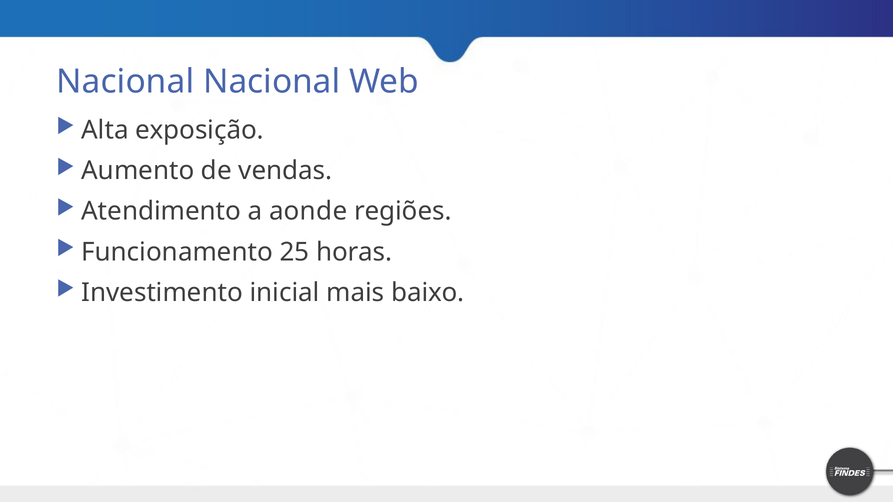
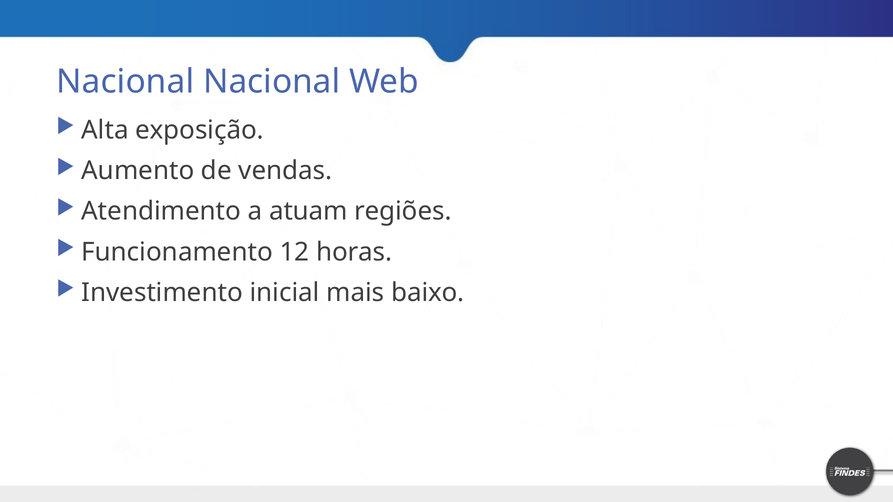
aonde: aonde -> atuam (308, 212)
25: 25 -> 12 (294, 252)
